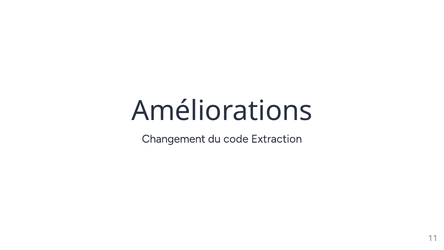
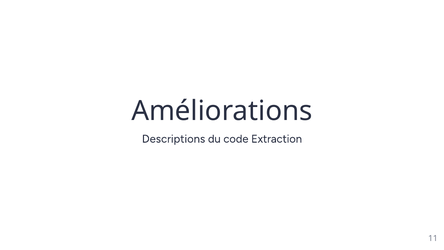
Changement: Changement -> Descriptions (174, 139)
